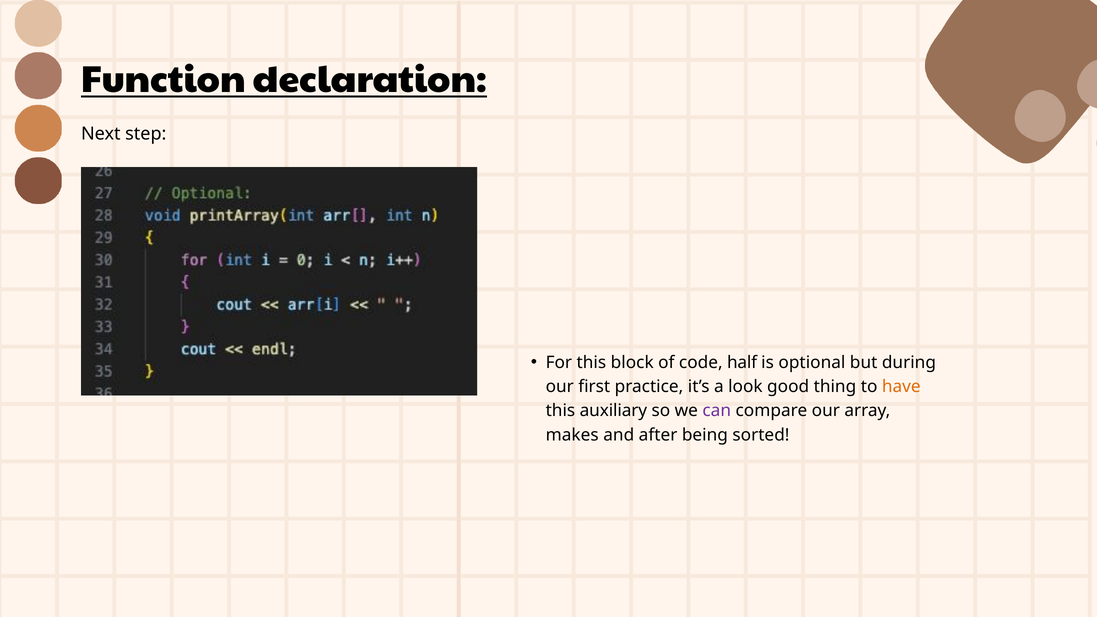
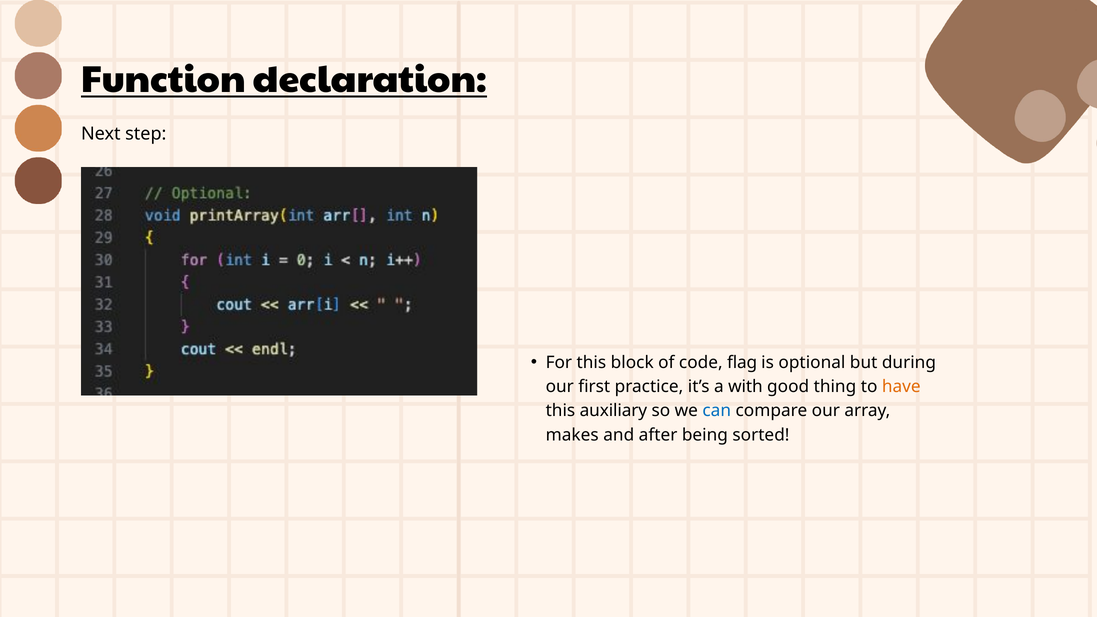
half: half -> flag (742, 362)
look: look -> with (745, 387)
can colour: purple -> blue (717, 411)
